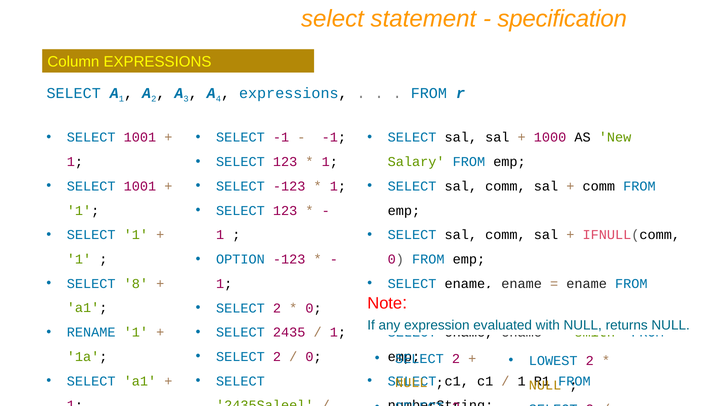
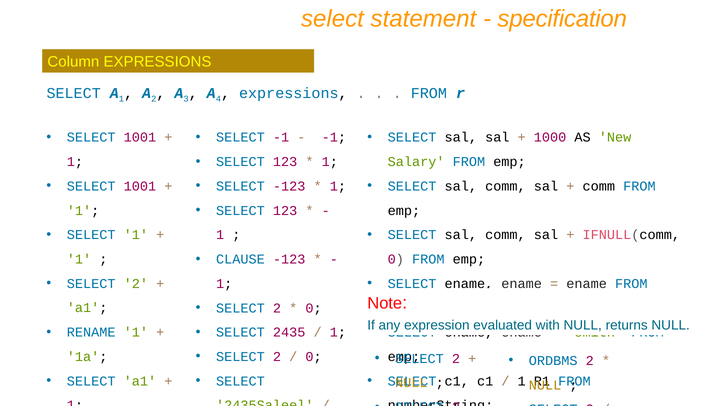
OPTION: OPTION -> CLAUSE (240, 259)
8: 8 -> 2 (136, 284)
LOWEST: LOWEST -> ORDBMS (553, 361)
